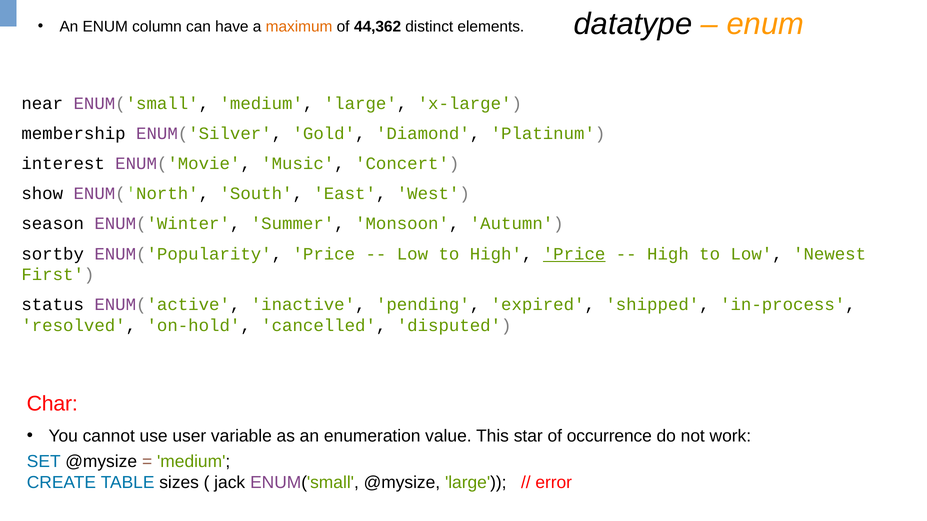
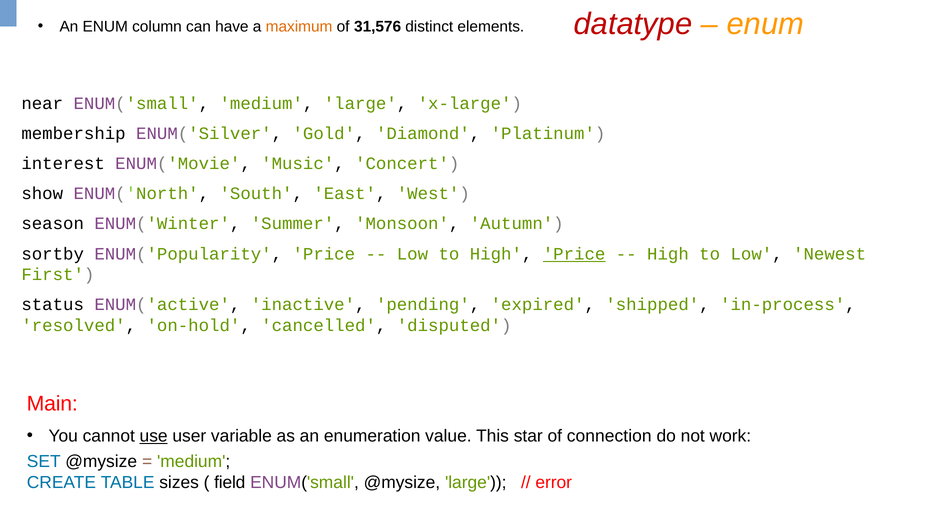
datatype colour: black -> red (633, 24)
44,362: 44,362 -> 31,576 (378, 27)
Char: Char -> Main (52, 404)
use underline: none -> present (154, 436)
occurrence: occurrence -> connection (609, 436)
jack: jack -> field (230, 483)
